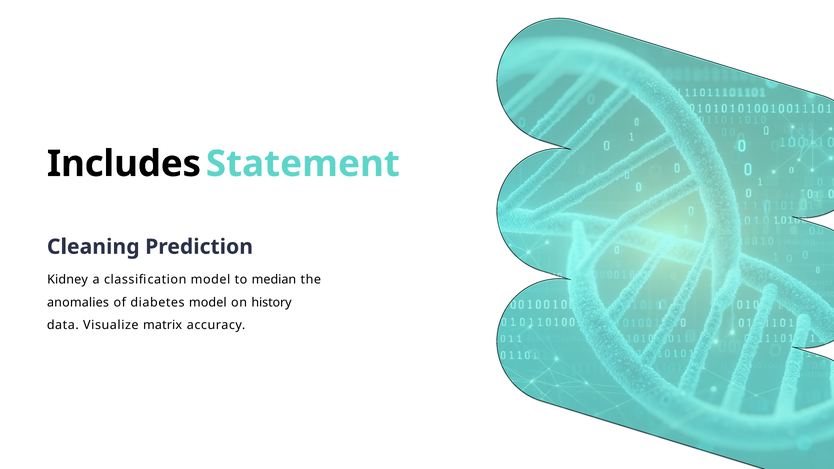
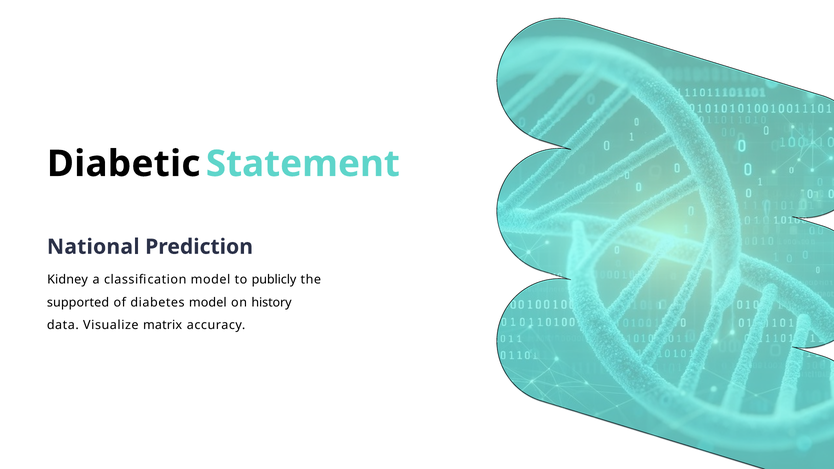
Includes: Includes -> Diabetic (124, 164)
Cleaning: Cleaning -> National (93, 247)
median: median -> publicly (274, 280)
anomalies: anomalies -> supported (78, 303)
